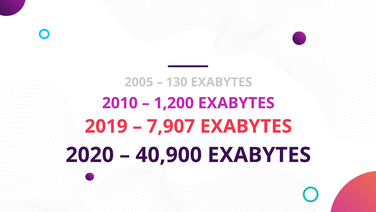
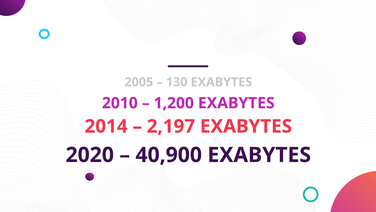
2019: 2019 -> 2014 (106, 126)
7,907: 7,907 -> 2,197 (171, 126)
